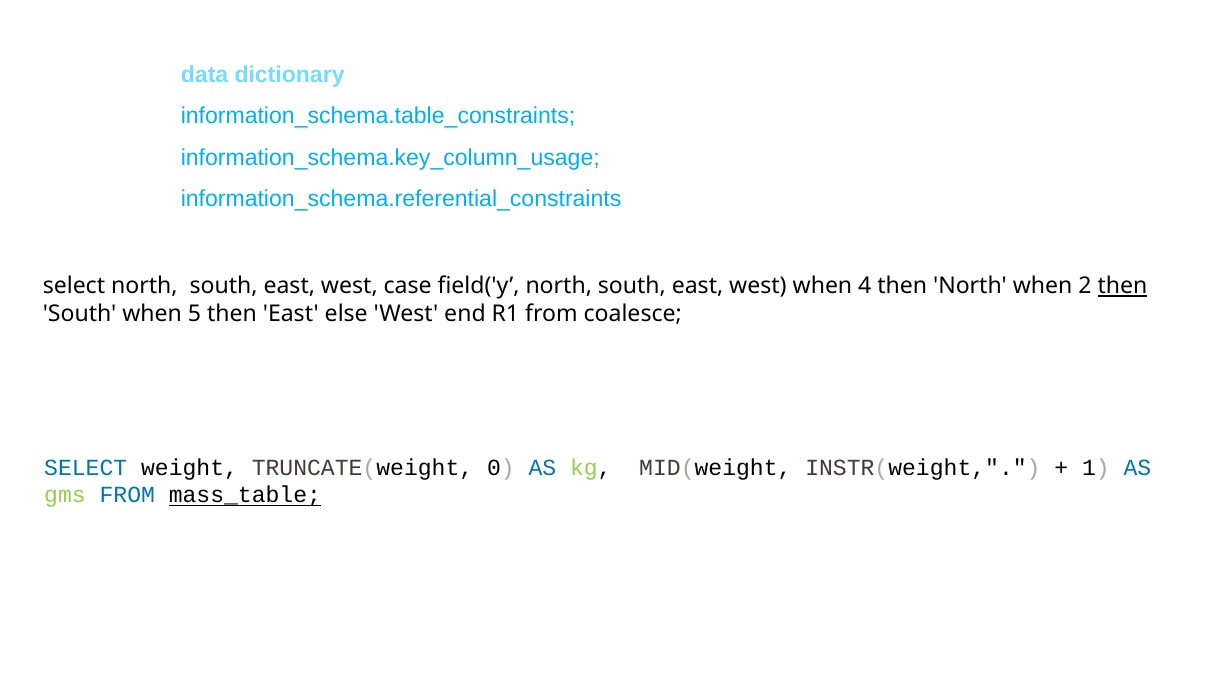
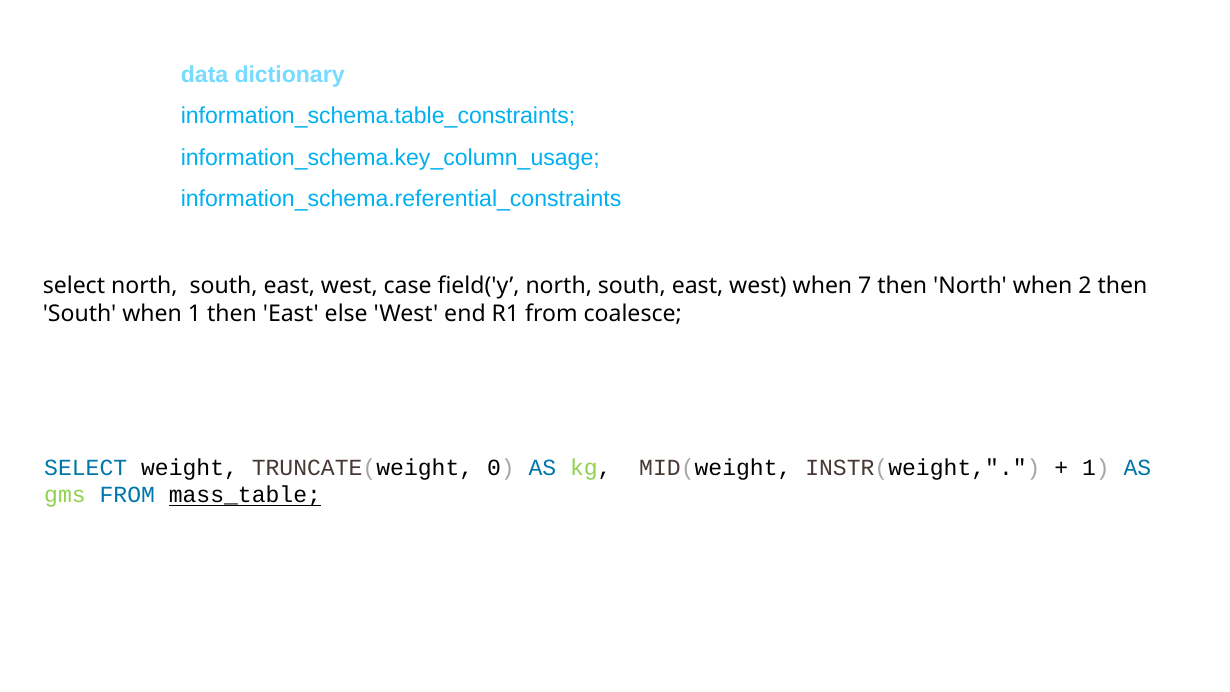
4: 4 -> 7 (865, 286)
then underline: present -> none (1122, 286)
when 5: 5 -> 1 (194, 314)
